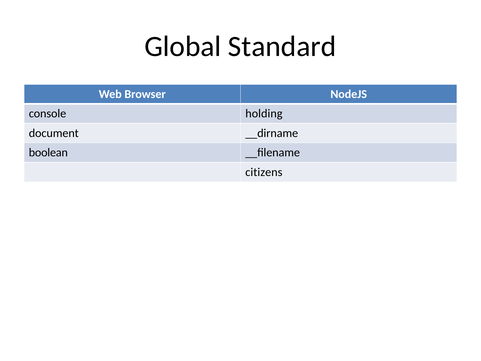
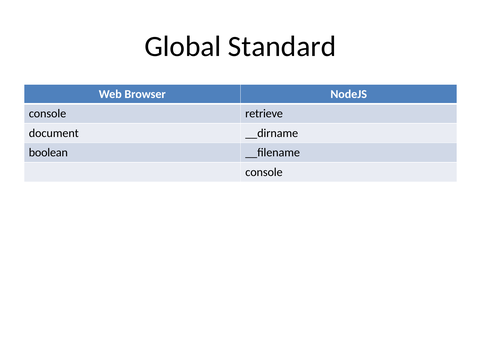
holding: holding -> retrieve (264, 114)
citizens: citizens -> console (264, 172)
